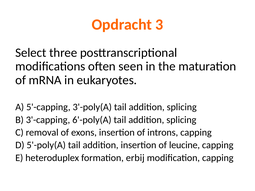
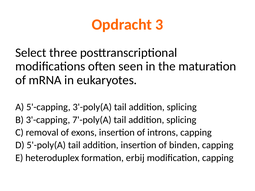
6'-poly(A: 6'-poly(A -> 7'-poly(A (92, 120)
leucine: leucine -> binden (184, 145)
